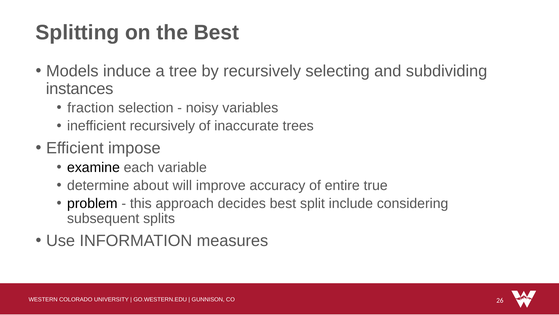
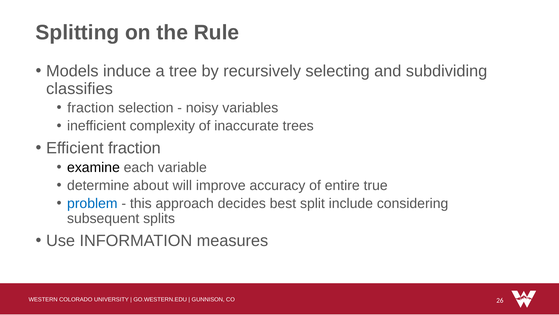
the Best: Best -> Rule (217, 33)
instances: instances -> classifies (80, 88)
inefficient recursively: recursively -> complexity (162, 126)
Efficient impose: impose -> fraction (134, 148)
problem colour: black -> blue (92, 203)
